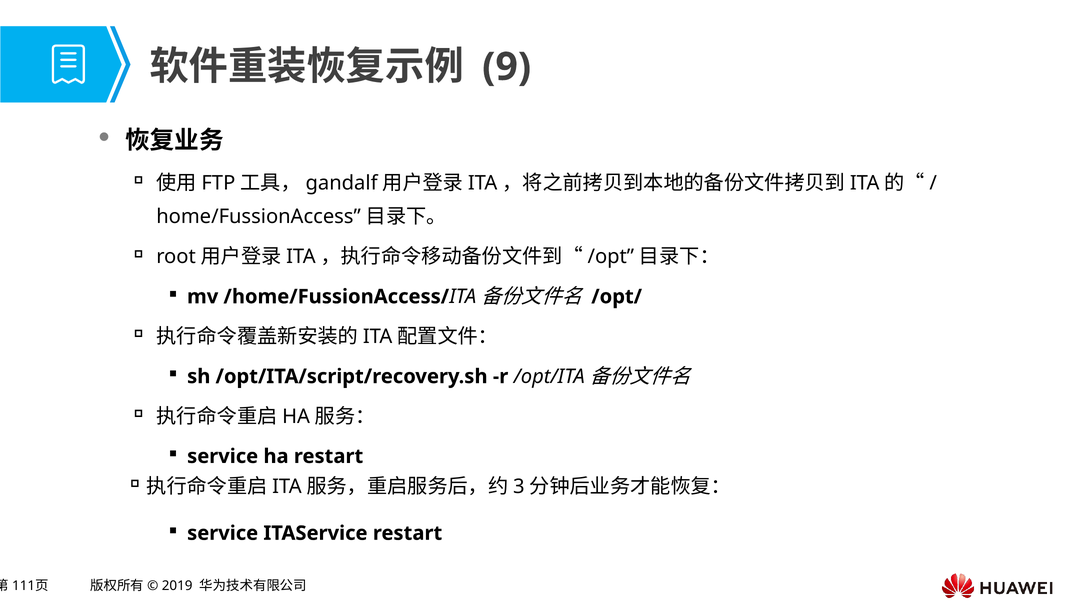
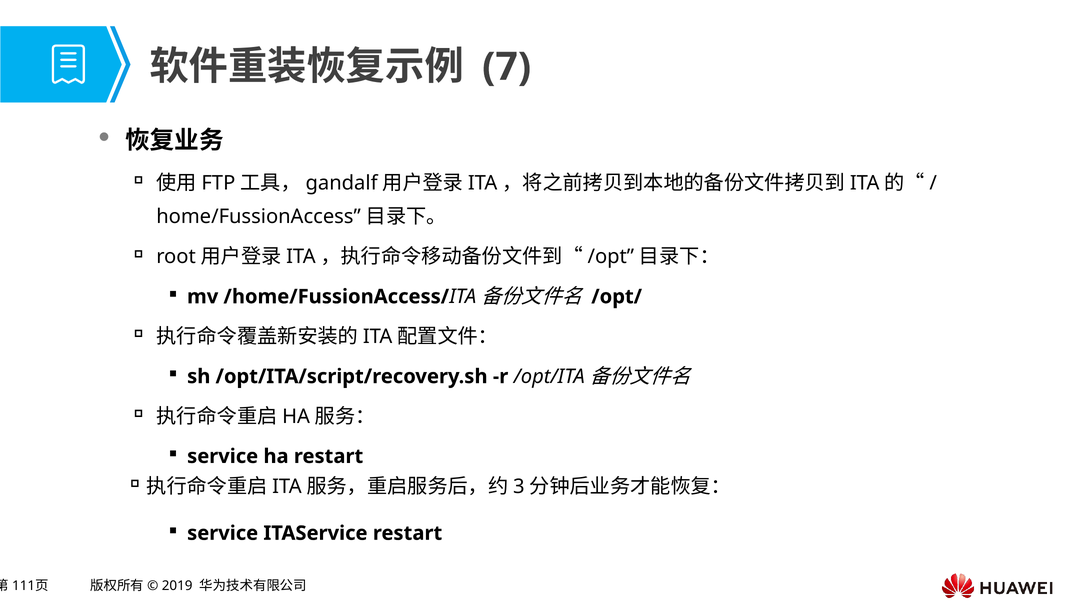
9: 9 -> 7 (507, 67)
